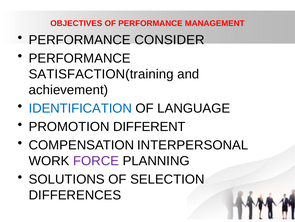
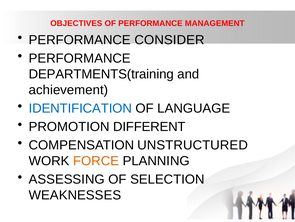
SATISFACTION(training: SATISFACTION(training -> DEPARTMENTS(training (101, 74)
INTERPERSONAL: INTERPERSONAL -> UNSTRUCTURED (193, 145)
FORCE colour: purple -> orange (96, 160)
SOLUTIONS: SOLUTIONS -> ASSESSING (67, 179)
DIFFERENCES: DIFFERENCES -> WEAKNESSES (75, 195)
